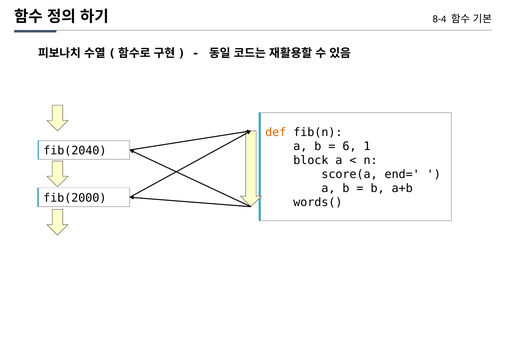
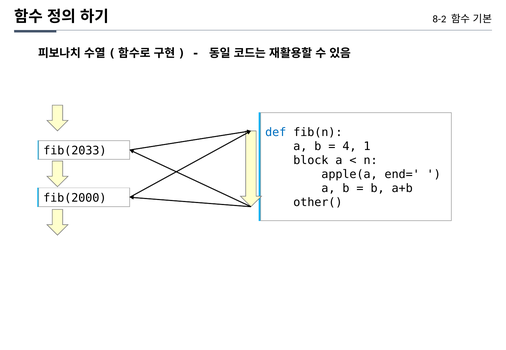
8-4: 8-4 -> 8-2 (439, 19)
def colour: orange -> blue (276, 133)
6: 6 -> 4 (349, 147)
fib(2040: fib(2040 -> fib(2033 (75, 151)
score(a: score(a -> apple(a (349, 175)
words(: words( -> other( (318, 203)
